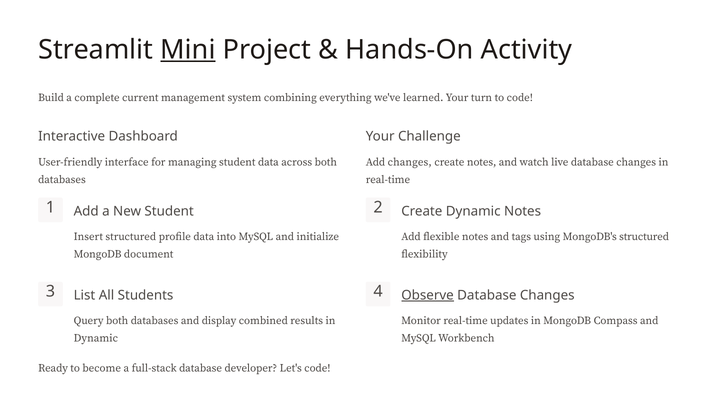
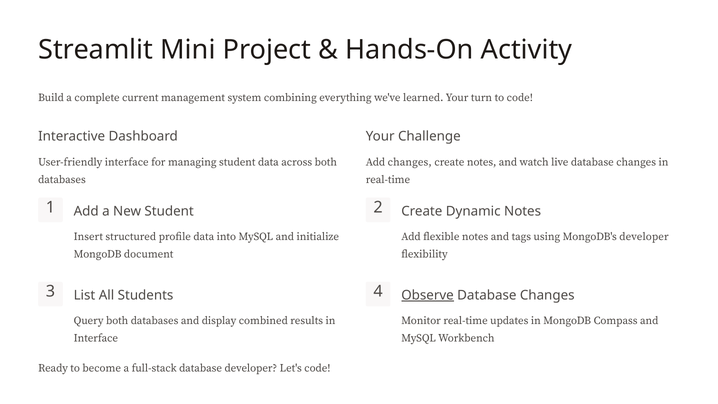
Mini underline: present -> none (188, 50)
MongoDB's structured: structured -> developer (644, 237)
Dynamic: Dynamic -> Interface (96, 338)
